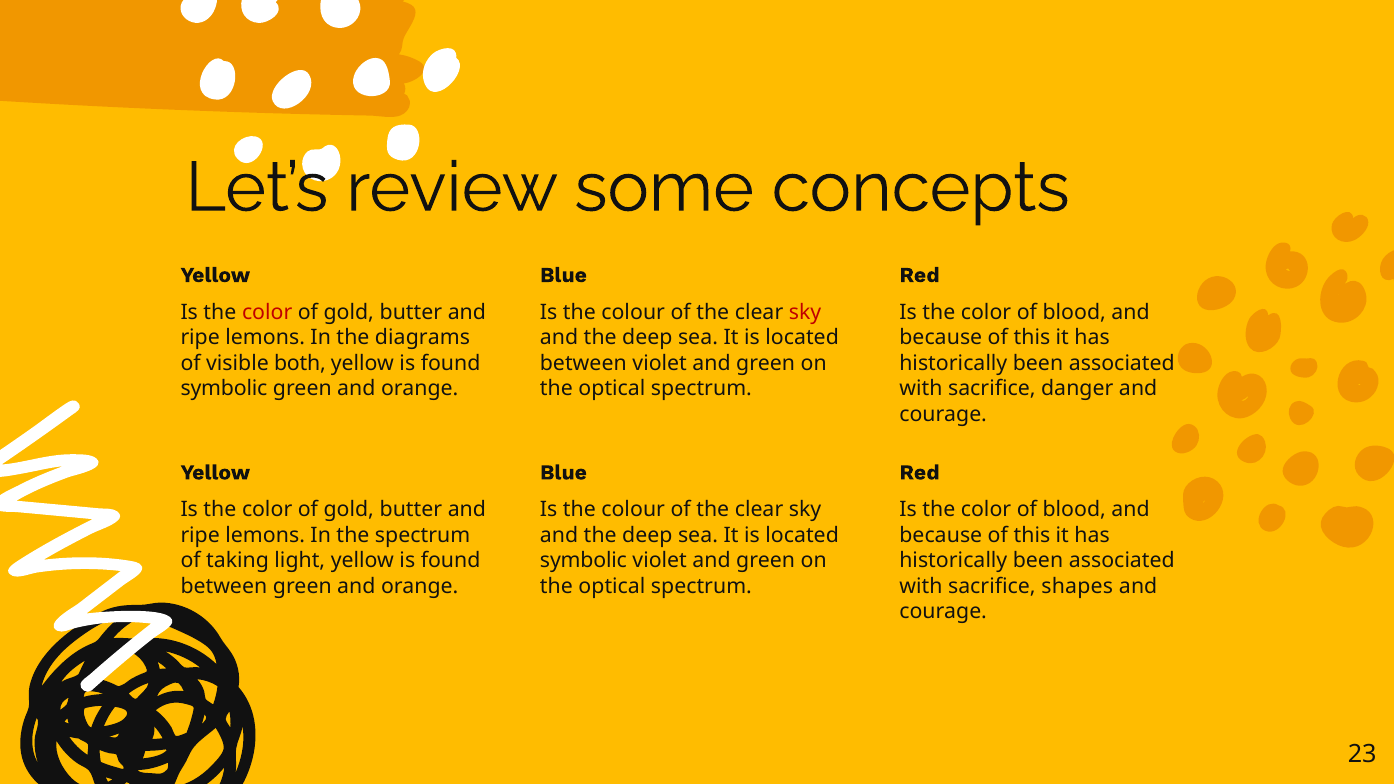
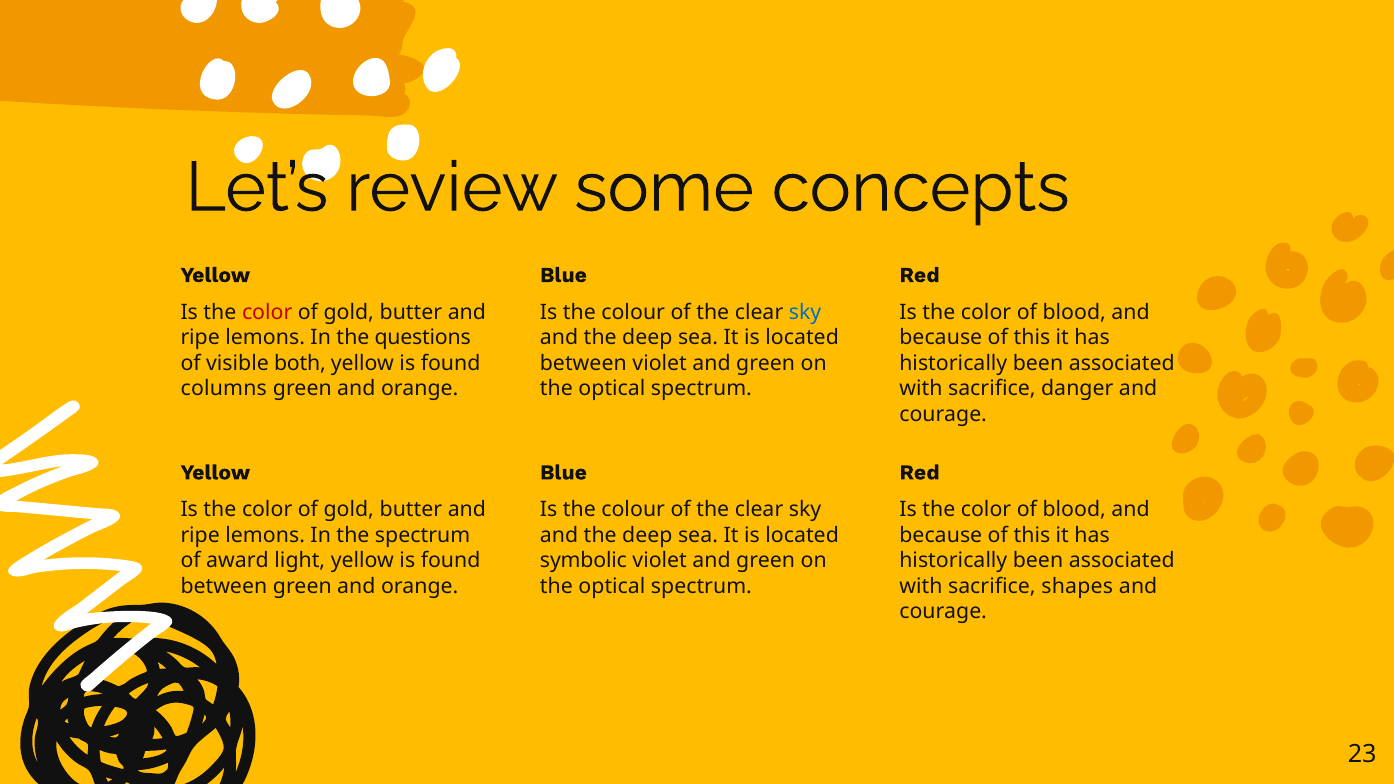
sky colour: red -> blue (805, 312)
diagrams: diagrams -> questions (423, 338)
symbolic: symbolic -> columns (224, 389)
taking: taking -> award (238, 561)
